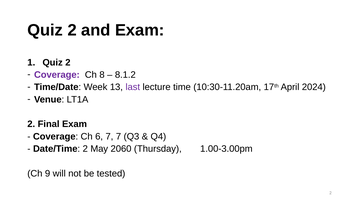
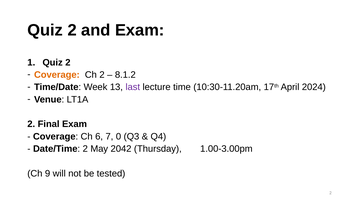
Coverage colour: purple -> orange (57, 75)
Ch 8: 8 -> 2 (102, 75)
7 7: 7 -> 0 (118, 136)
2060: 2060 -> 2042 (121, 149)
